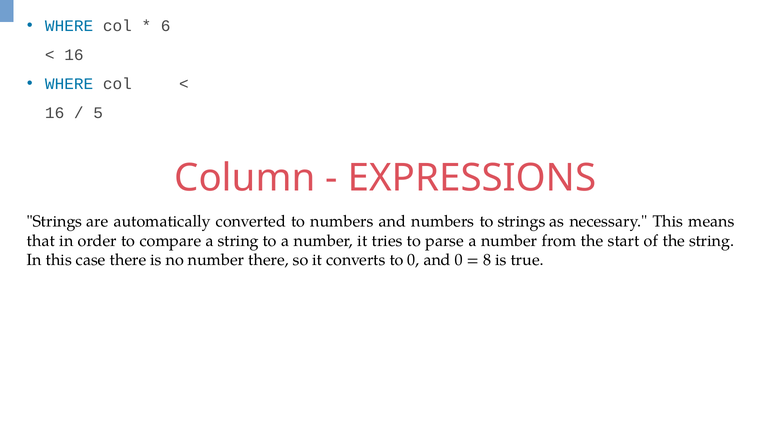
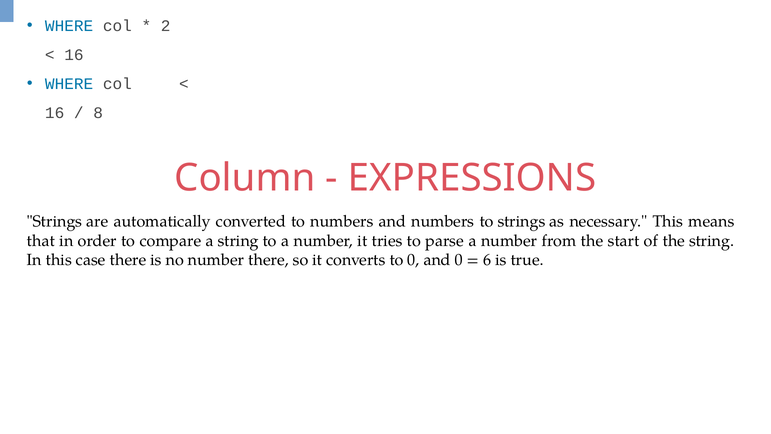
6: 6 -> 2 (166, 26)
5: 5 -> 8 (98, 113)
8: 8 -> 6 (487, 260)
